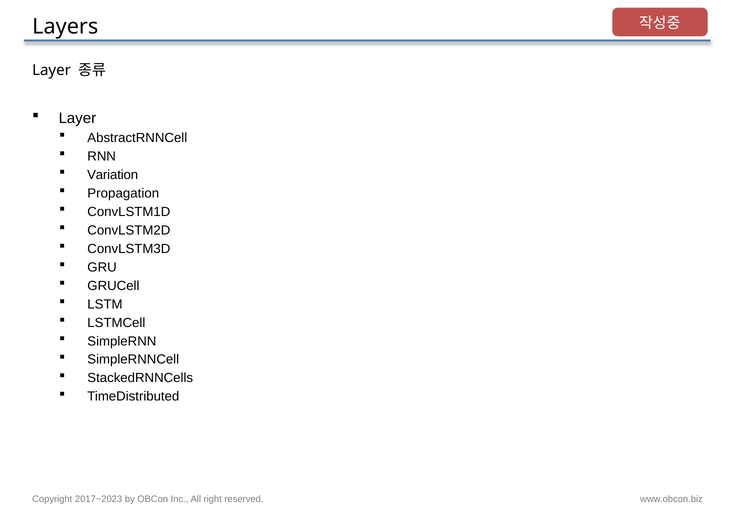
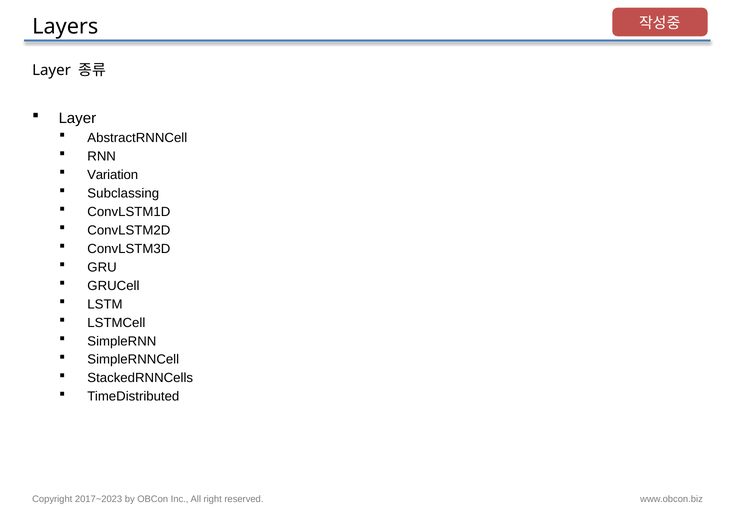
Propagation: Propagation -> Subclassing (123, 193)
